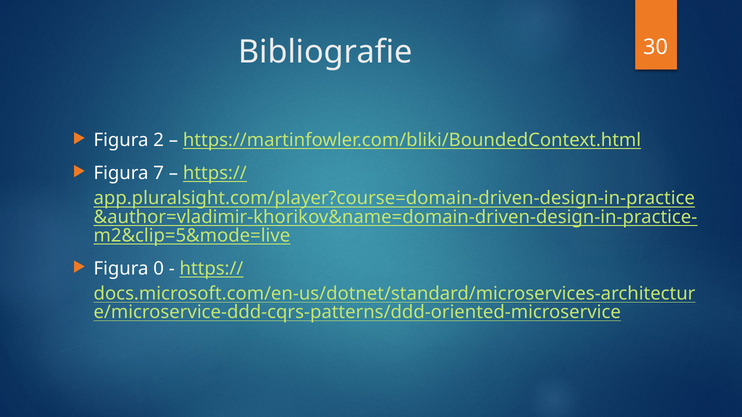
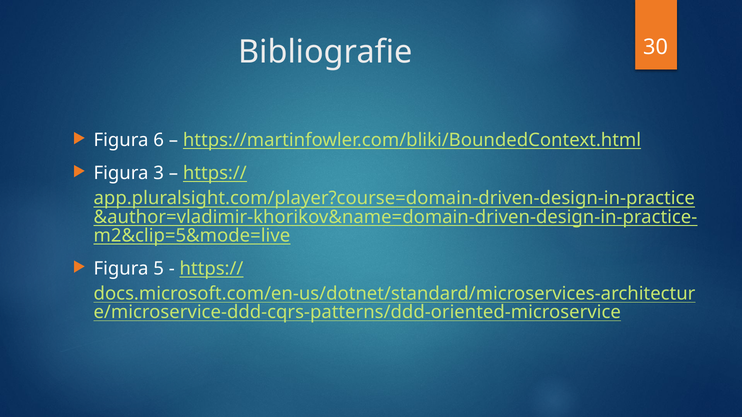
2: 2 -> 6 (159, 140)
7: 7 -> 3 (159, 173)
0: 0 -> 5 (159, 269)
